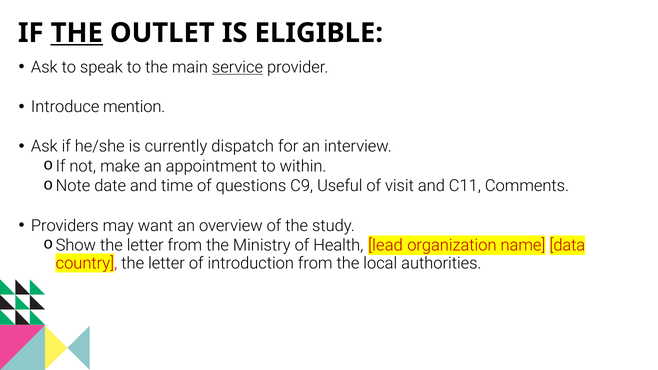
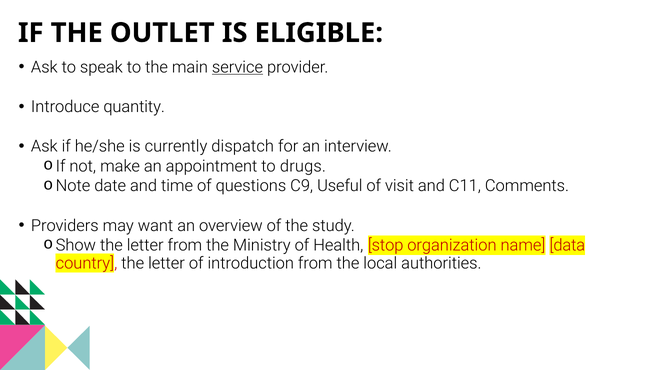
THE underline: present -> none (77, 33)
mention: mention -> quantity (134, 107)
within: within -> drugs (303, 166)
lead: lead -> stop (386, 246)
